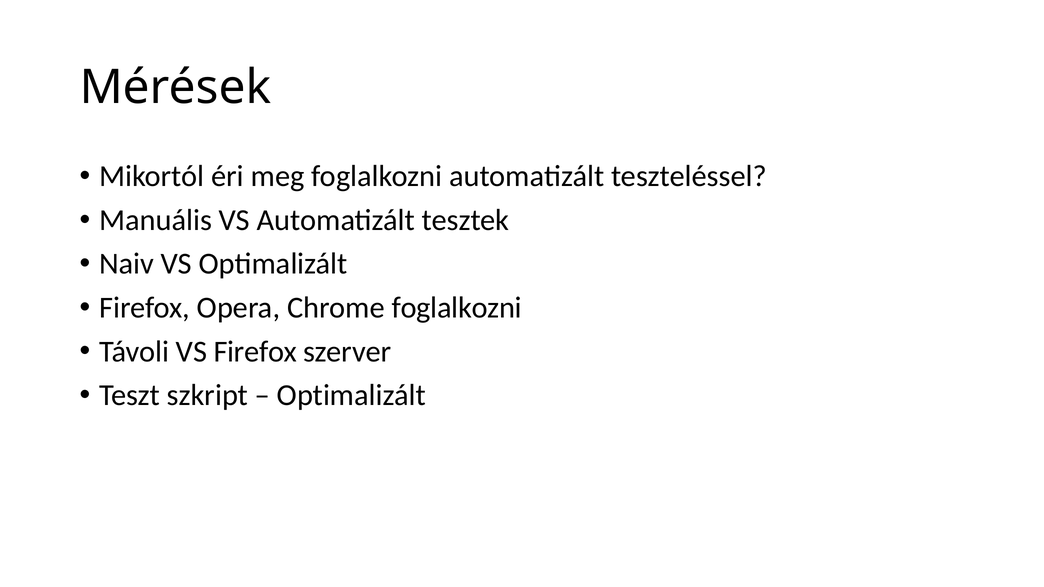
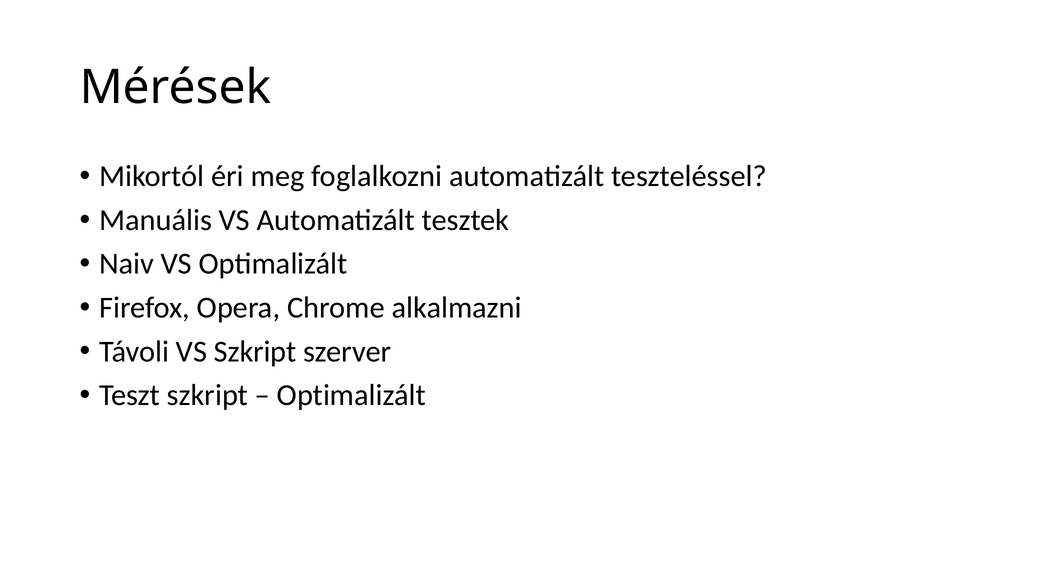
Chrome foglalkozni: foglalkozni -> alkalmazni (457, 308)
VS Firefox: Firefox -> Szkript (255, 352)
